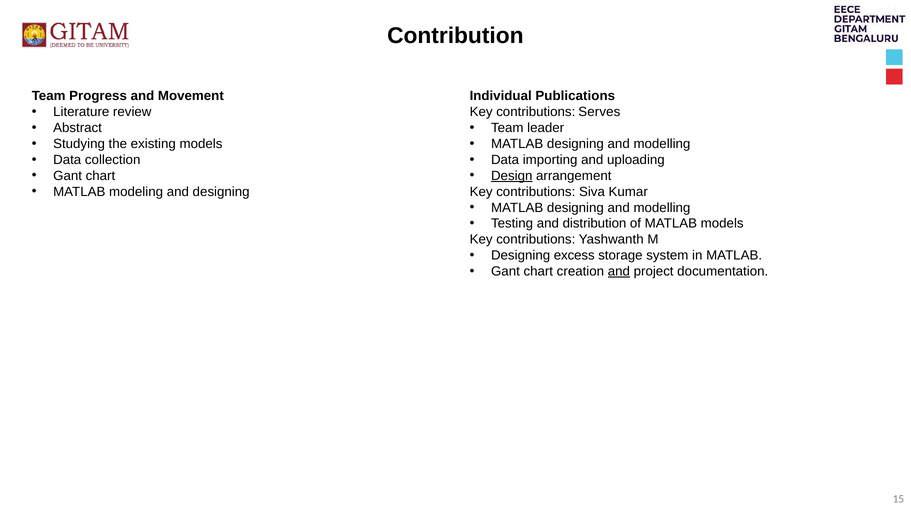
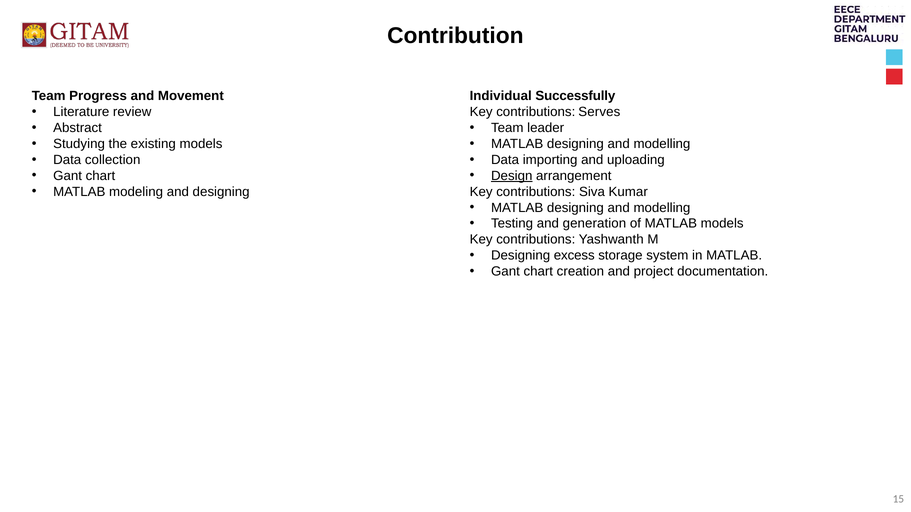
Publications: Publications -> Successfully (575, 96)
distribution: distribution -> generation (594, 224)
and underline: present -> none (619, 272)
